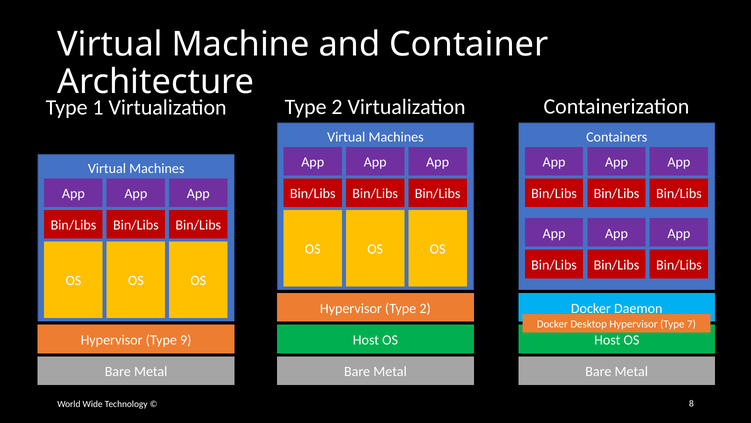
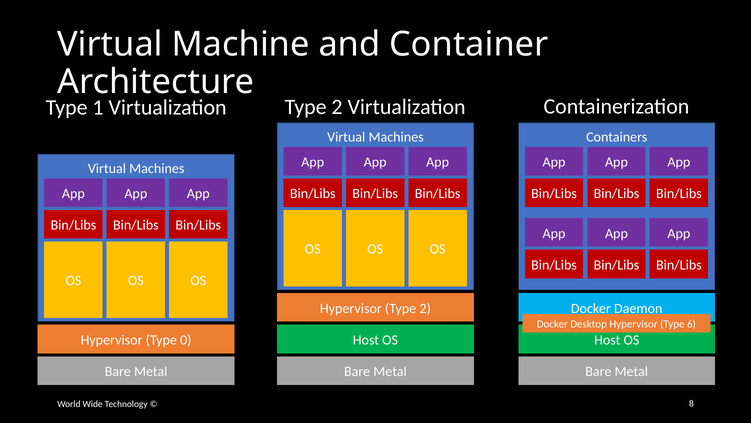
7: 7 -> 6 (691, 324)
9: 9 -> 0 (186, 340)
